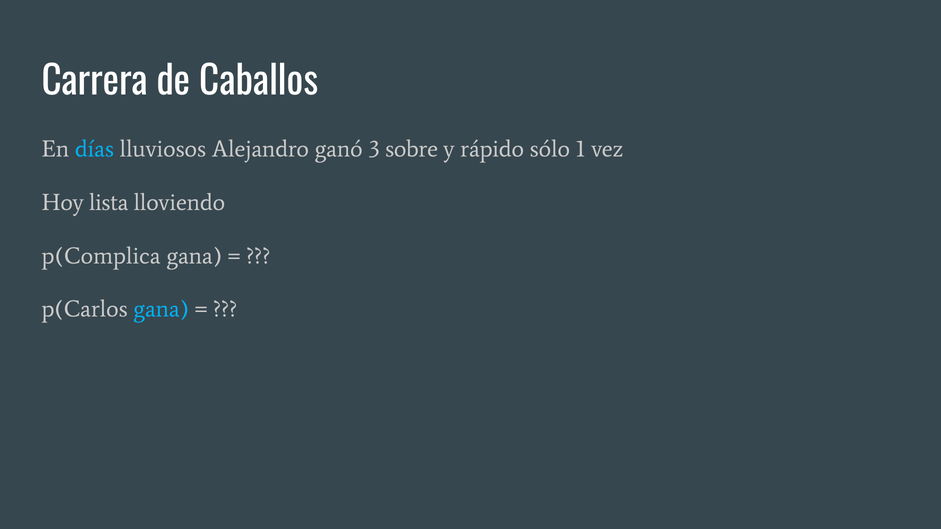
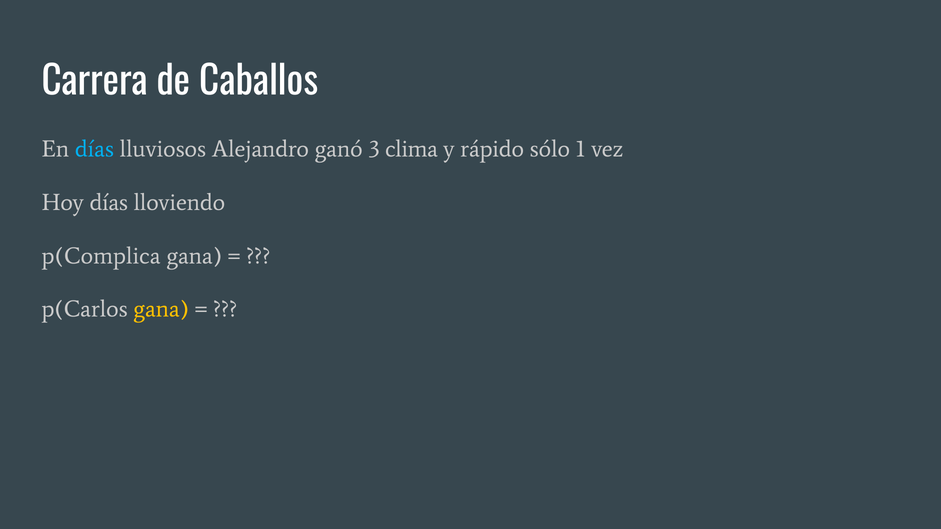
sobre: sobre -> clima (412, 149)
Hoy lista: lista -> días (109, 203)
gana colour: light blue -> yellow (161, 309)
